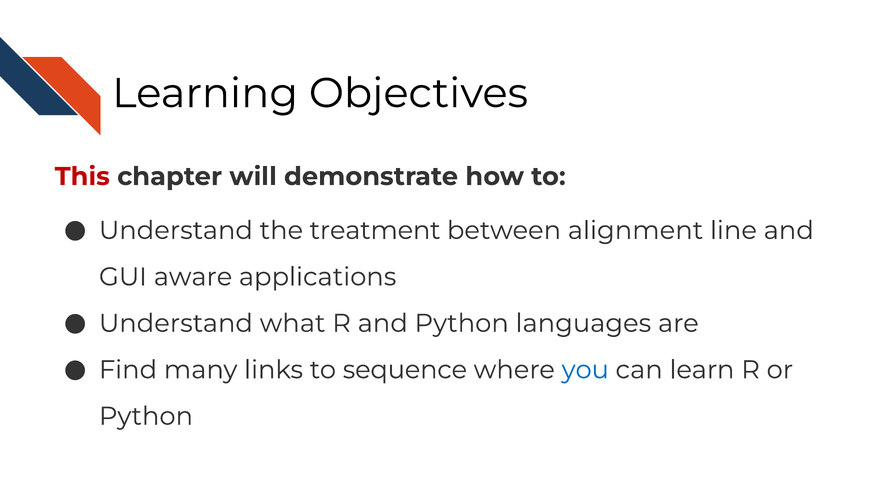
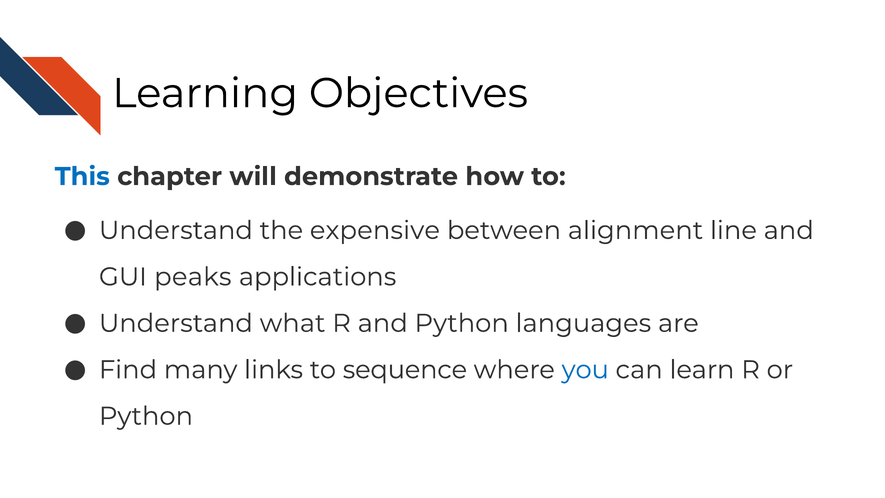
This colour: red -> blue (82, 176)
treatment: treatment -> expensive (375, 230)
aware: aware -> peaks (193, 277)
